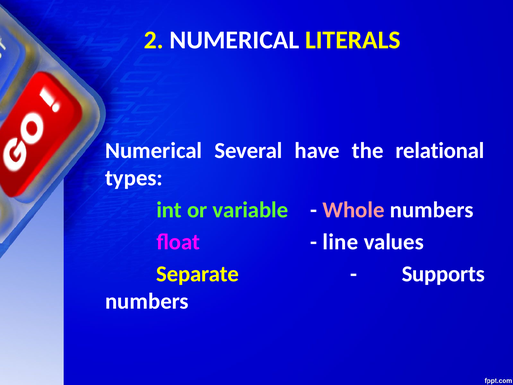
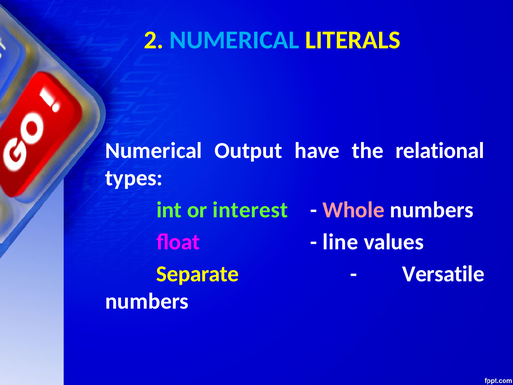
NUMERICAL colour: white -> light blue (234, 40)
Several: Several -> Output (248, 150)
variable: variable -> interest (250, 210)
Supports: Supports -> Versatile (443, 274)
